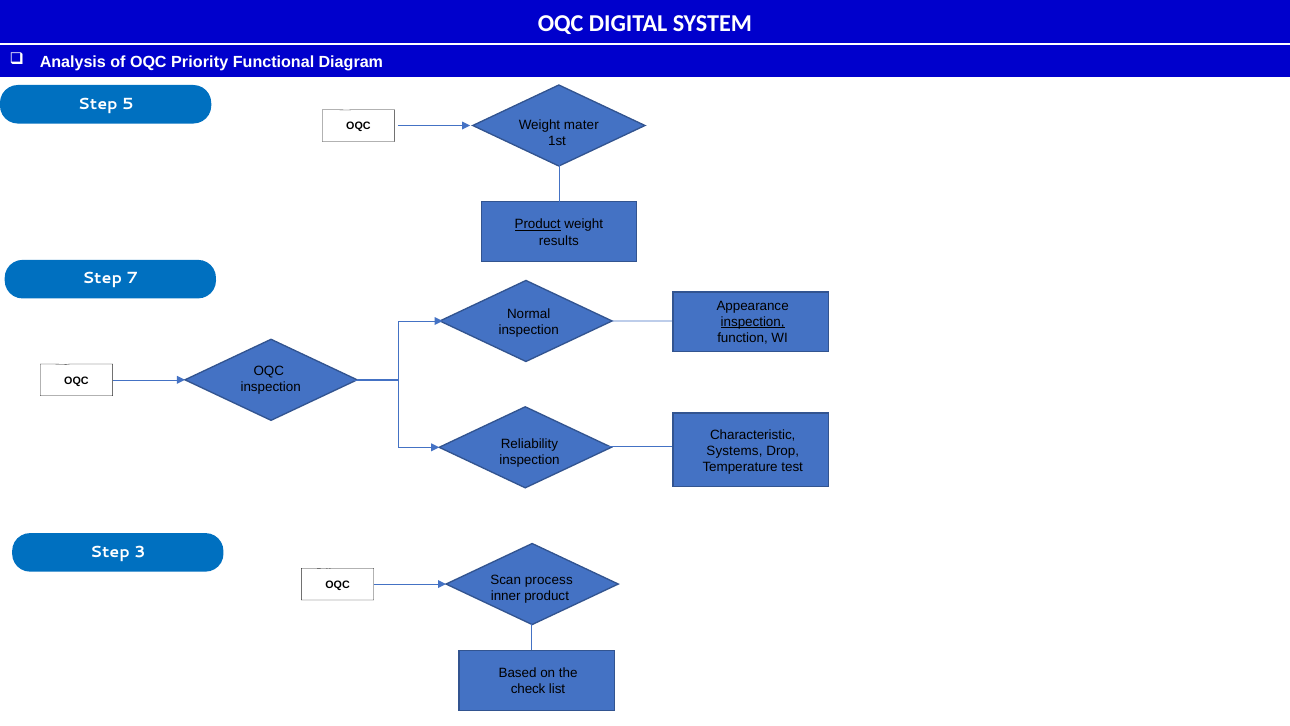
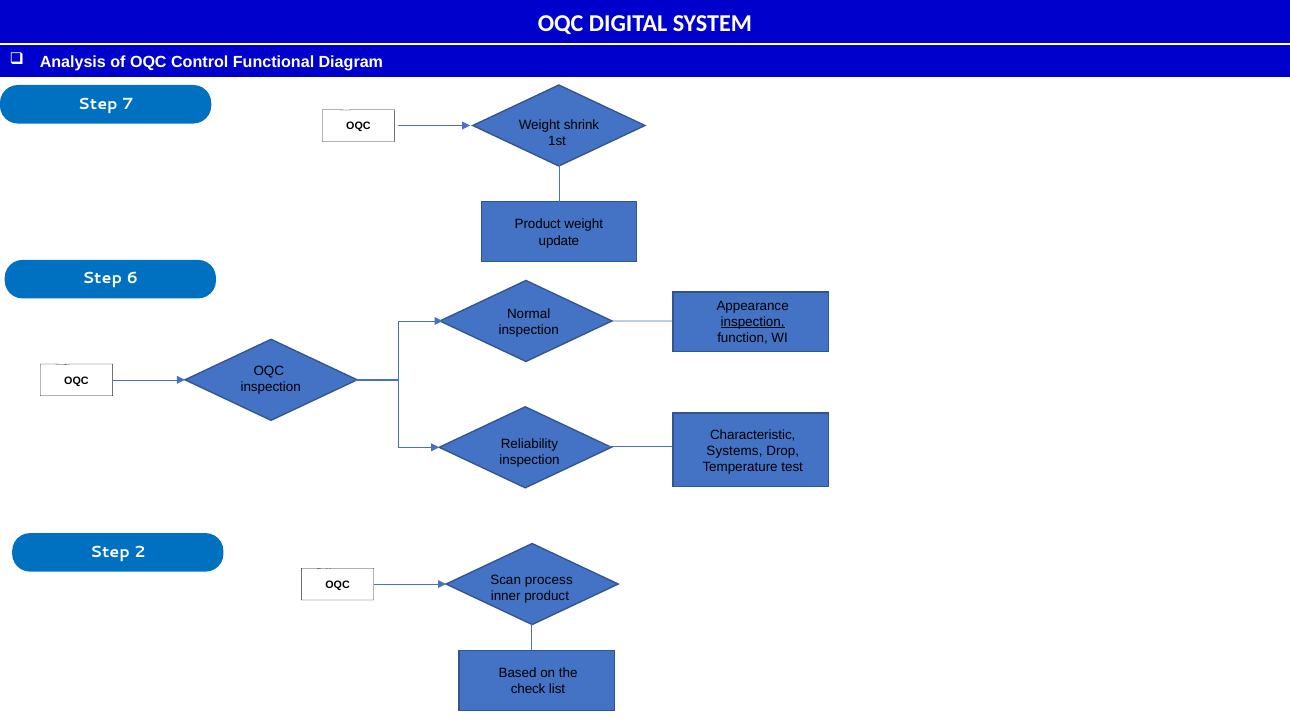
Priority: Priority -> Control (200, 62)
5: 5 -> 7 (128, 104)
mater: mater -> shrink (581, 125)
Product underline: present -> none (538, 224)
results: results -> update (559, 240)
7: 7 -> 6 (132, 279)
3: 3 -> 2 (140, 552)
